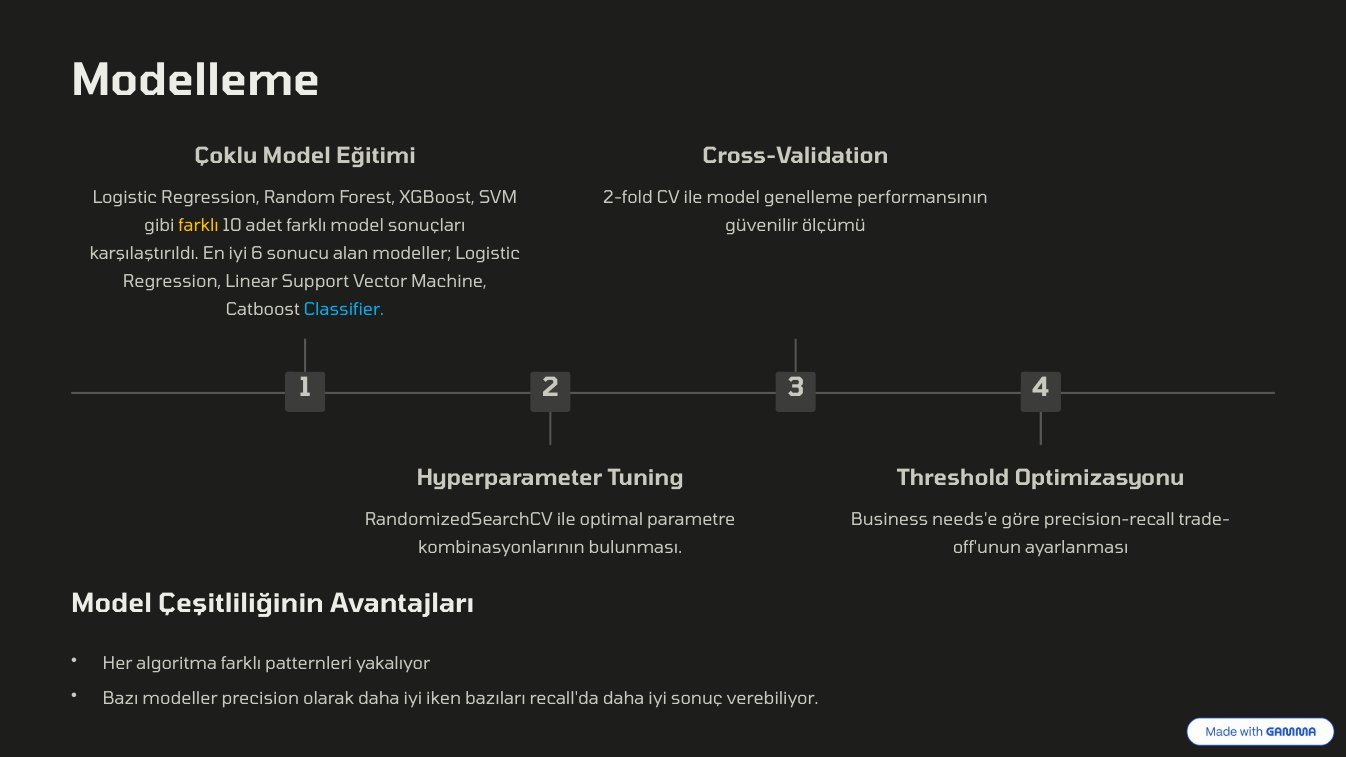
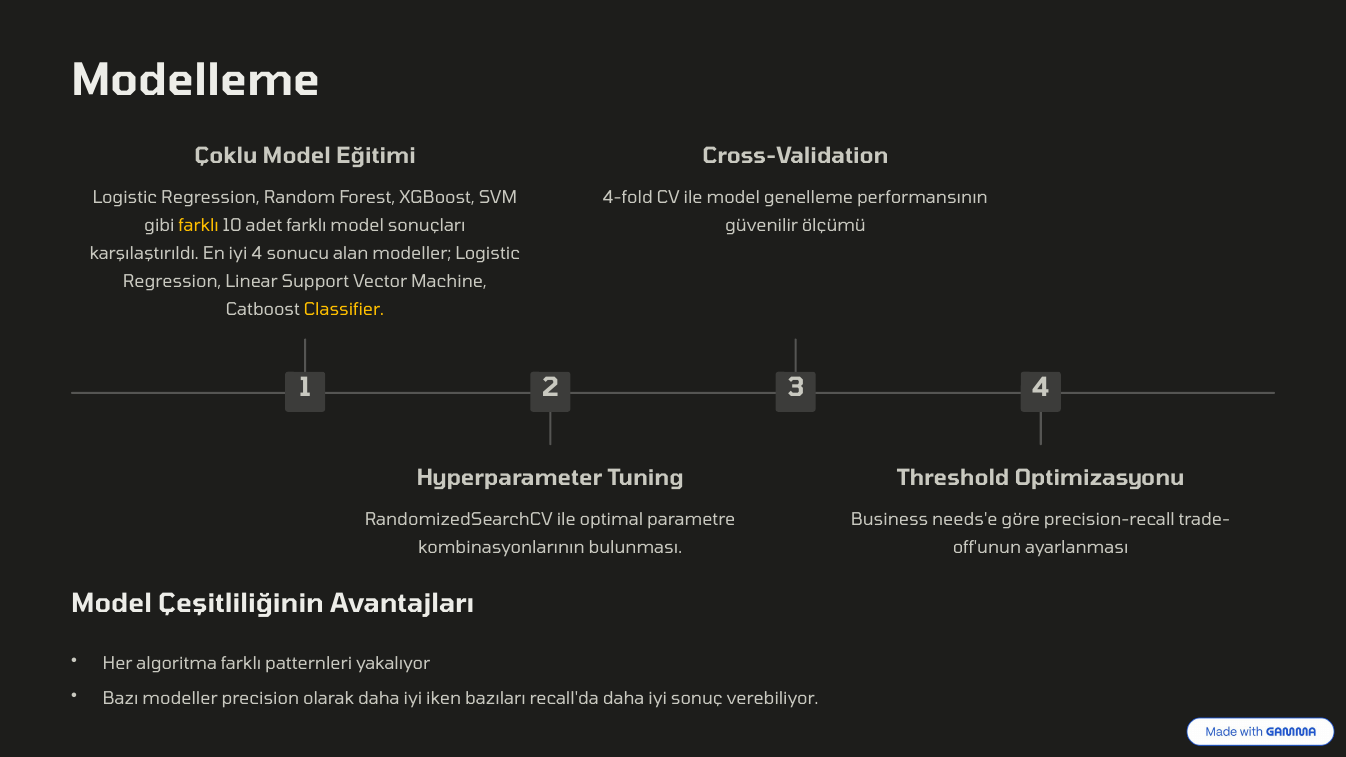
2-fold: 2-fold -> 4-fold (628, 197)
iyi 6: 6 -> 4 (257, 253)
Classifier colour: light blue -> yellow (344, 310)
